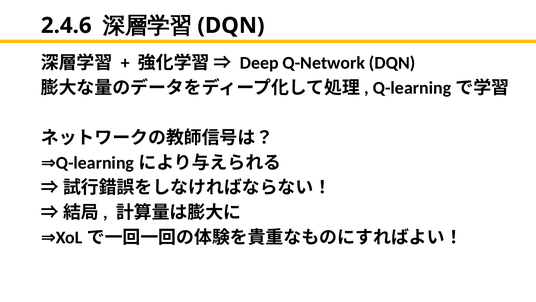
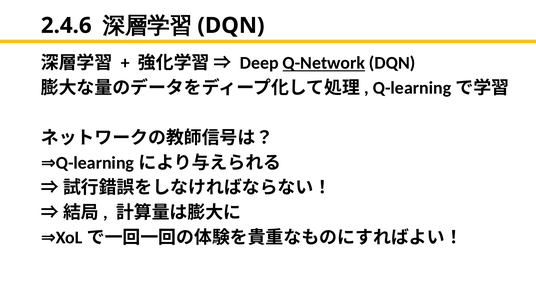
Q-Network underline: none -> present (324, 63)
